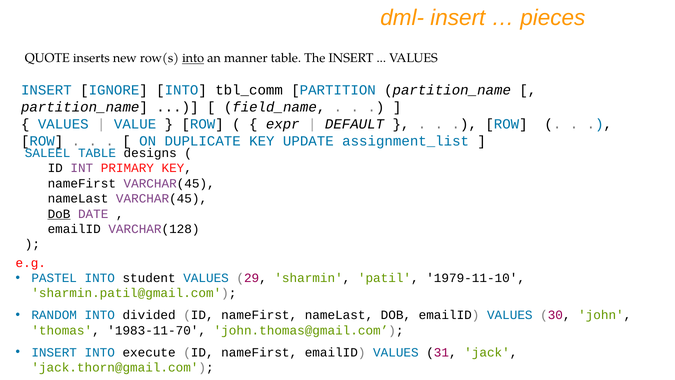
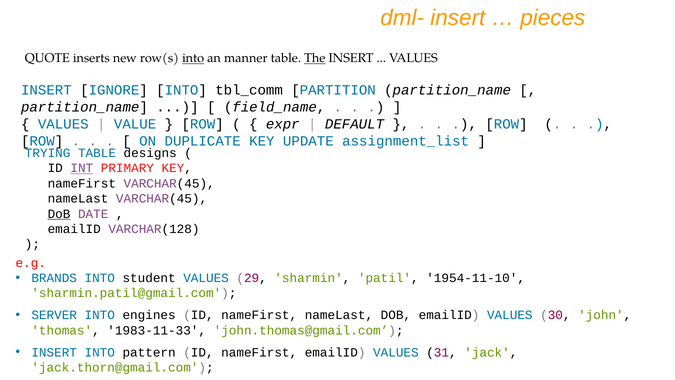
The underline: none -> present (315, 58)
SALEEL: SALEEL -> TRYING (48, 153)
INT underline: none -> present (82, 168)
PASTEL: PASTEL -> BRANDS (54, 278)
1979-11-10: 1979-11-10 -> 1954-11-10 (476, 278)
RANDOM: RANDOM -> SERVER (54, 315)
divided: divided -> engines (149, 315)
1983-11-70: 1983-11-70 -> 1983-11-33 (157, 330)
execute: execute -> pattern (149, 352)
